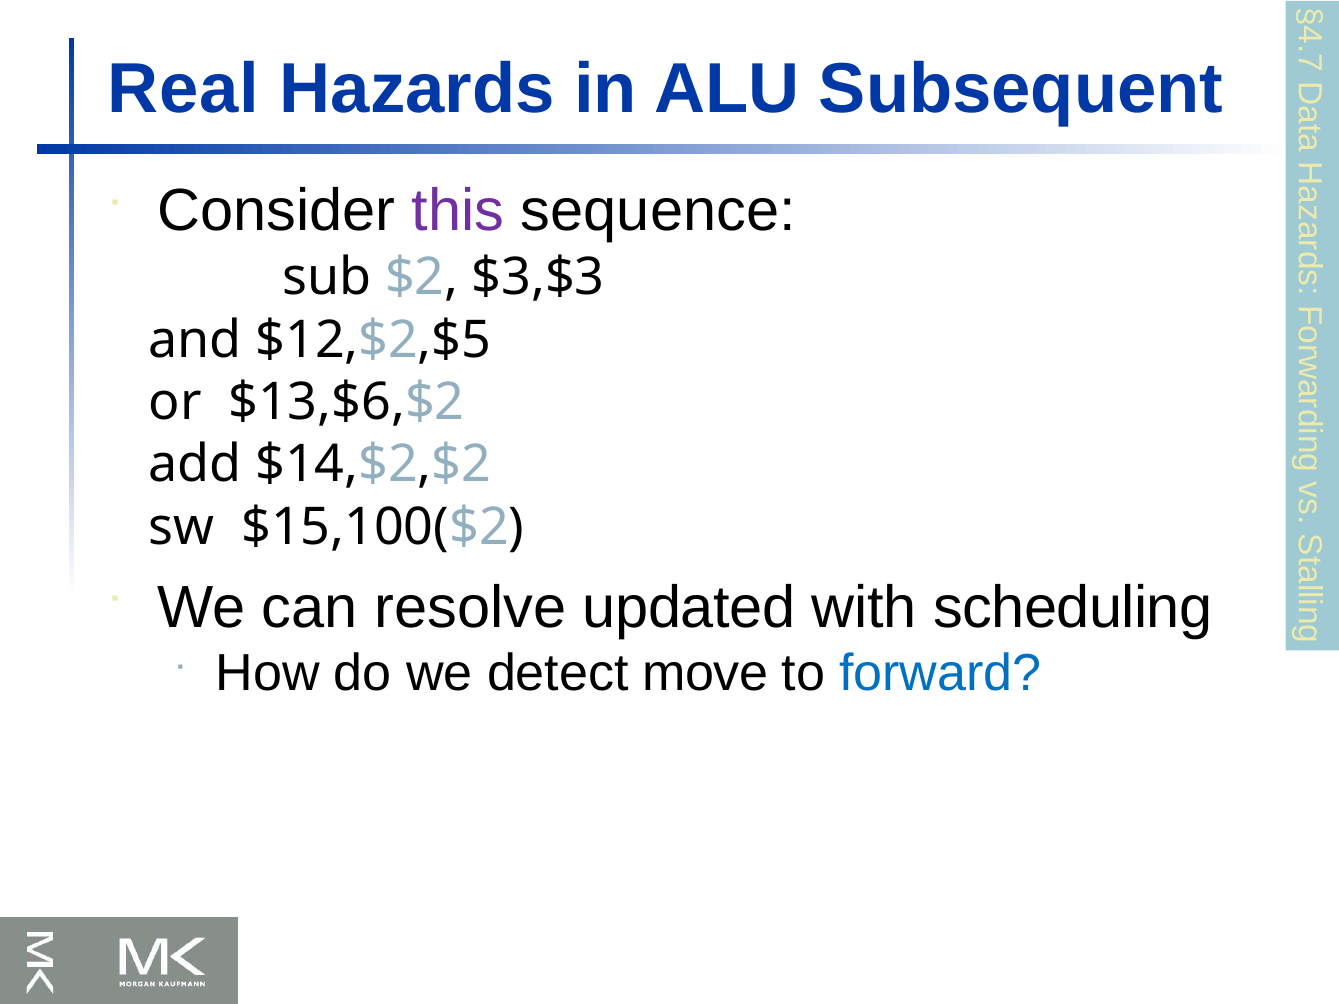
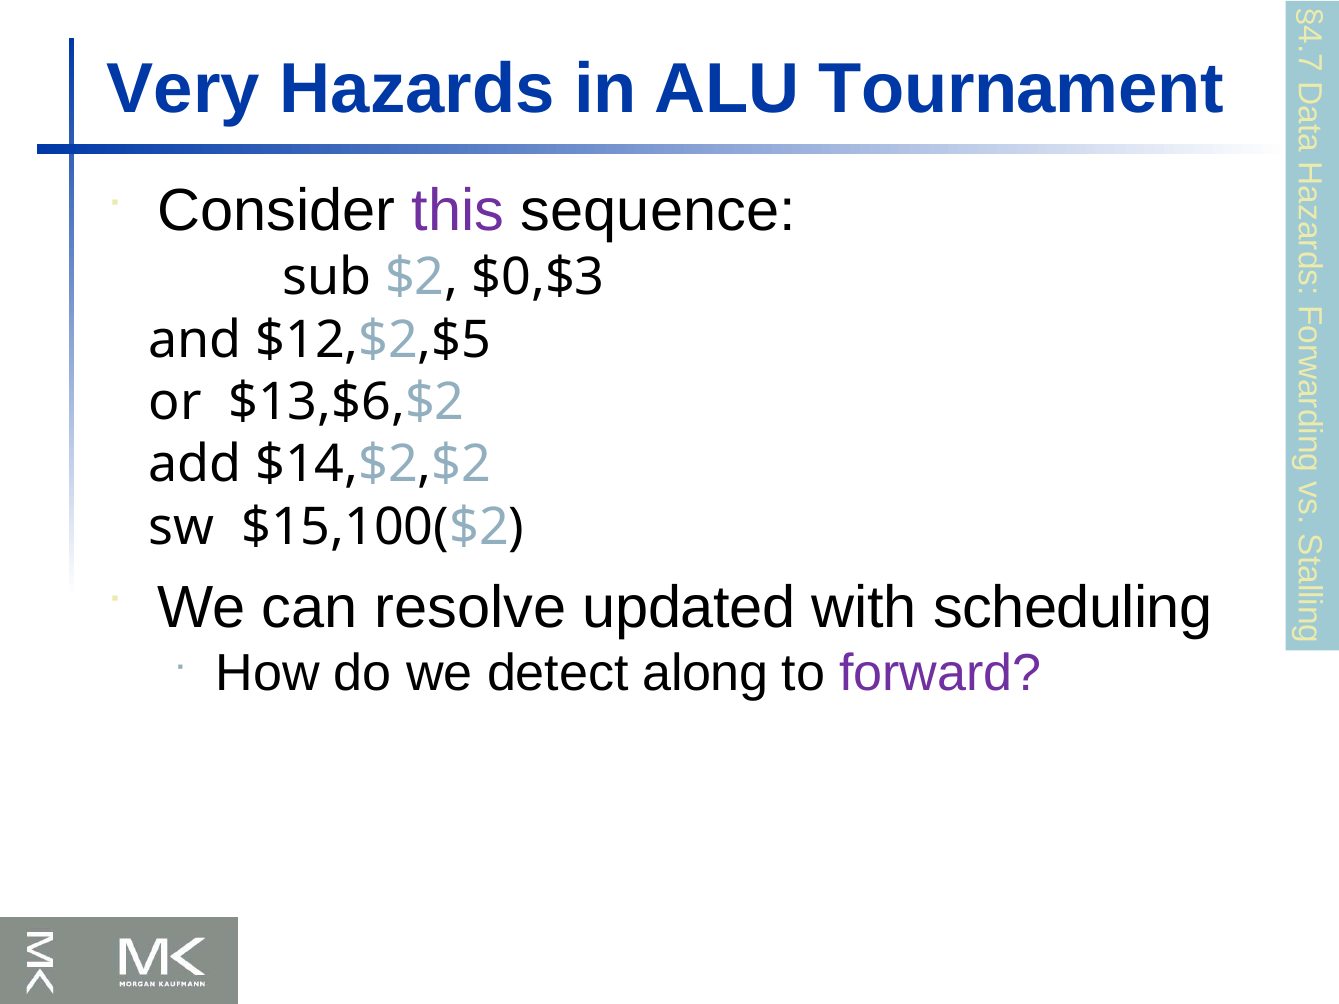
Real: Real -> Very (183, 89)
Subsequent: Subsequent -> Tournament (1021, 89)
$3,$3: $3,$3 -> $0,$3 (538, 278)
move: move -> along (705, 674)
forward colour: blue -> purple (940, 674)
